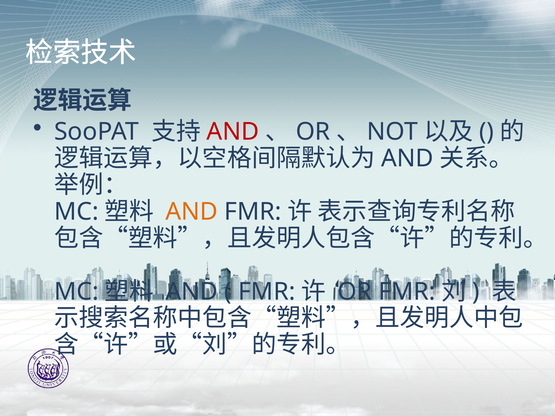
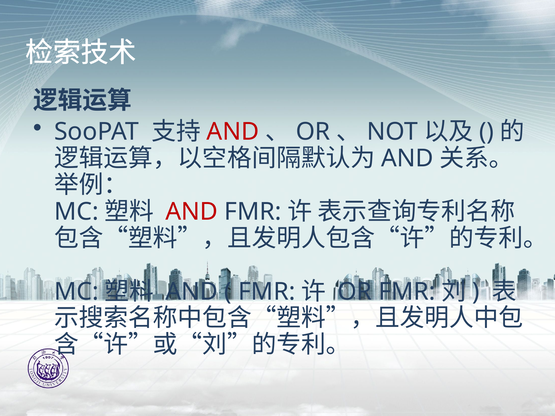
AND colour: orange -> red (192, 212)
